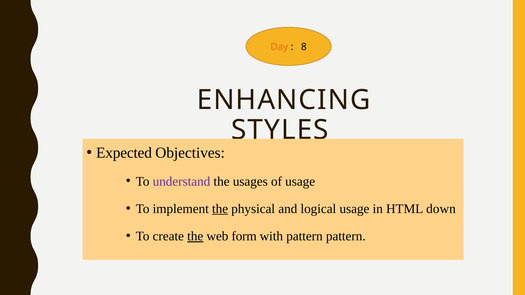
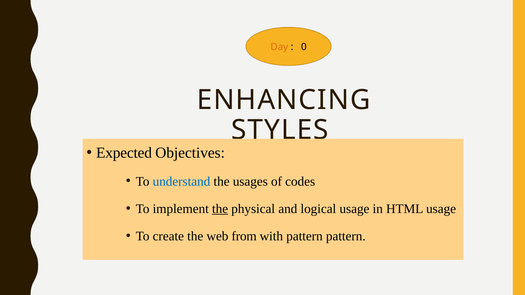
8: 8 -> 0 (304, 47)
understand colour: purple -> blue (181, 182)
of usage: usage -> codes (300, 182)
HTML down: down -> usage (441, 209)
the underline: present -> none (195, 236)
form: form -> from (244, 236)
